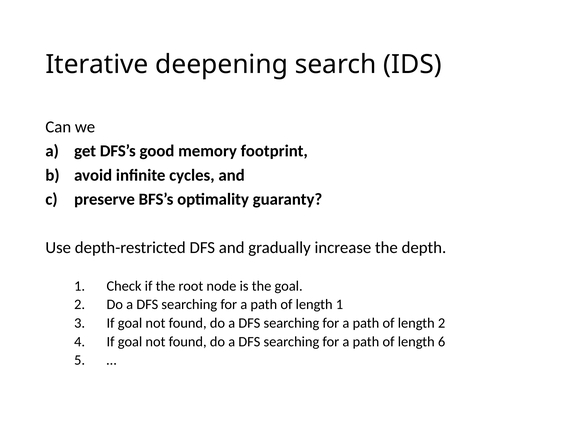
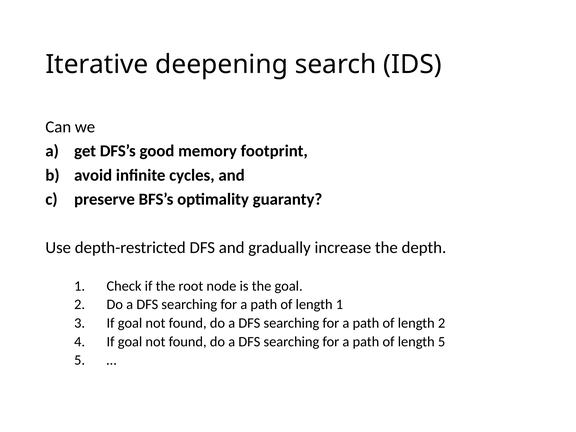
length 6: 6 -> 5 (442, 342)
